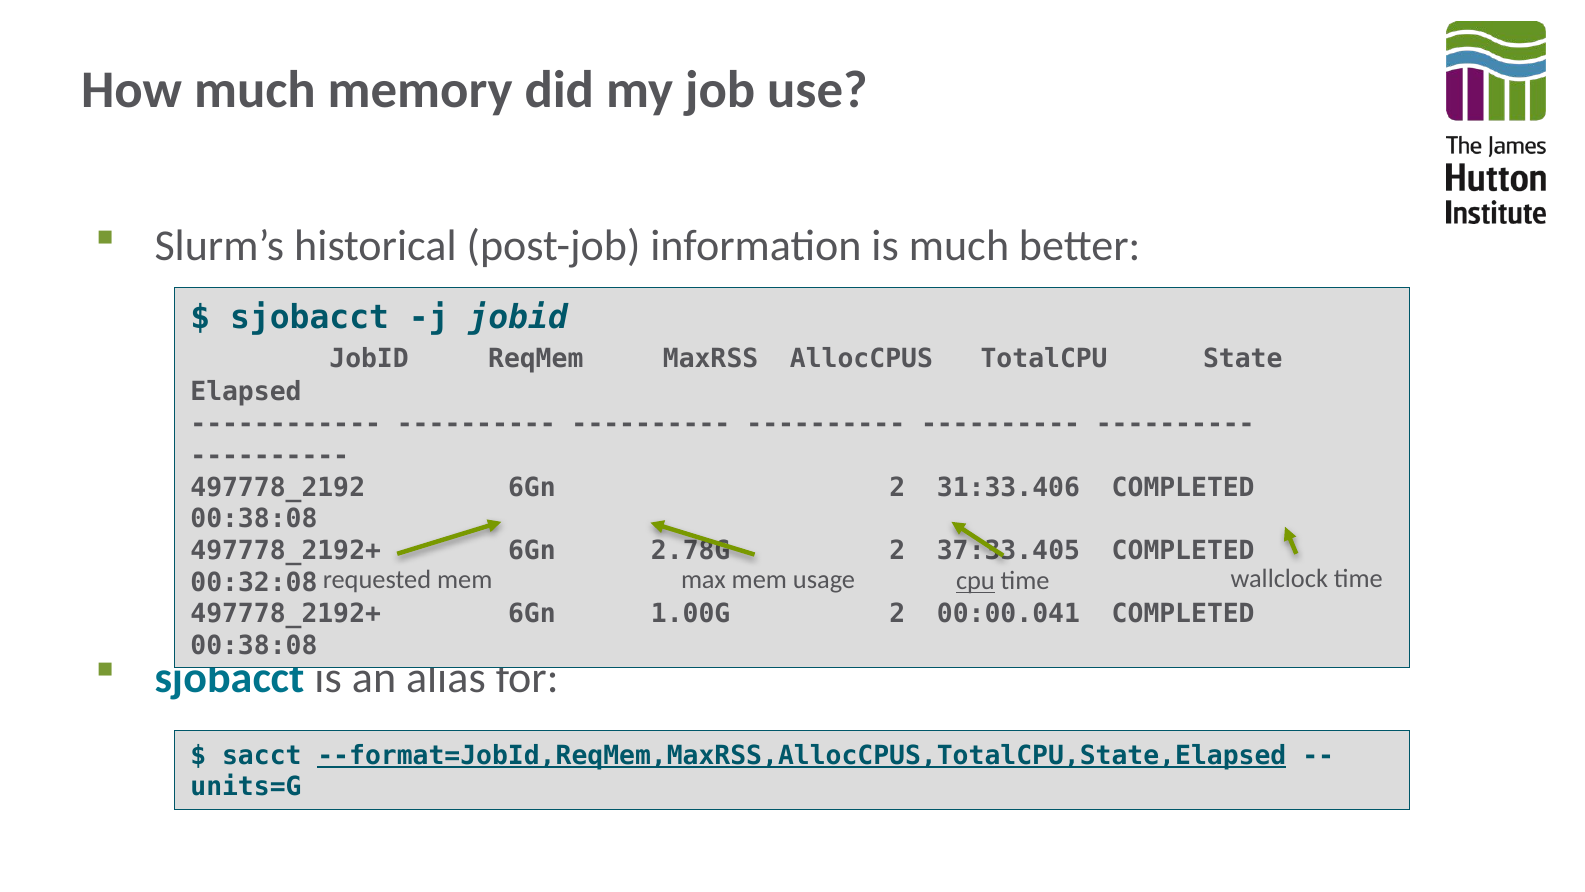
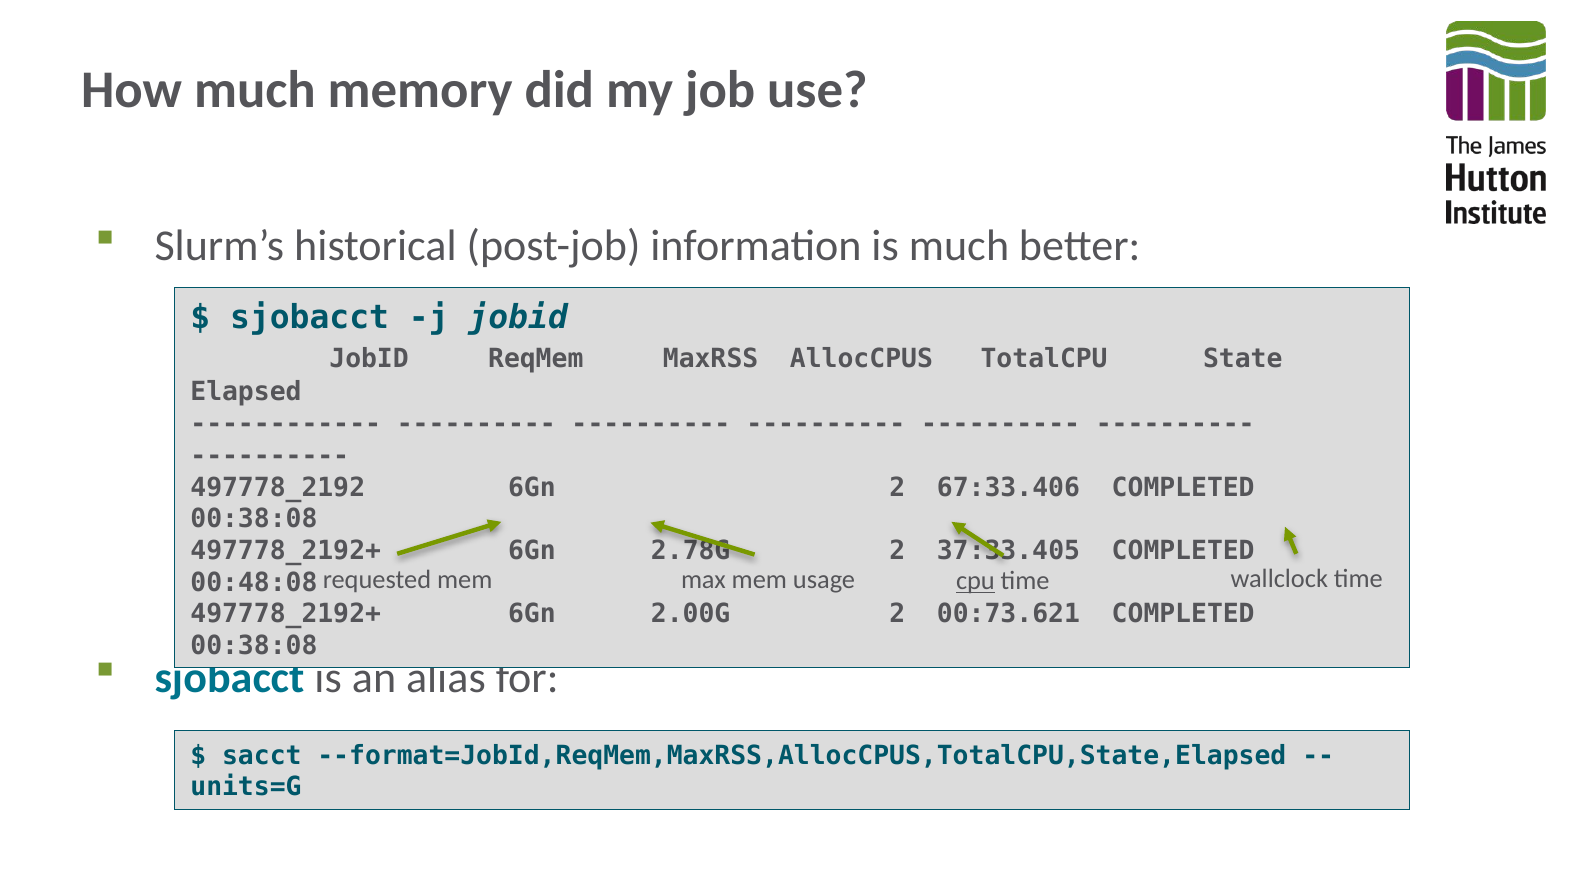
31:33.406: 31:33.406 -> 67:33.406 (1008, 487)
00:32:08: 00:32:08 -> 00:48:08 (254, 582)
1.00G: 1.00G -> 2.00G (691, 614)
00:00.041: 00:00.041 -> 00:73.621 (1008, 614)
--format=JobId,ReqMem,MaxRSS,AllocCPUS,TotalCPU,State,Elapsed underline: present -> none (802, 755)
